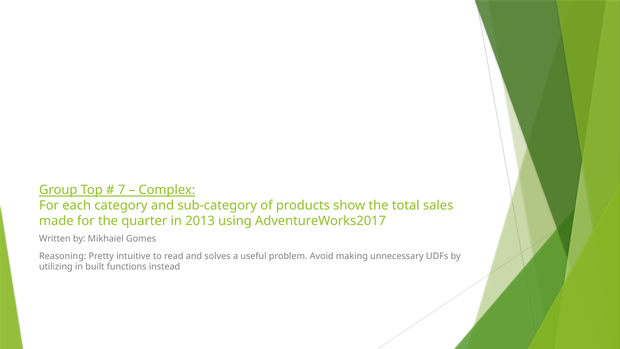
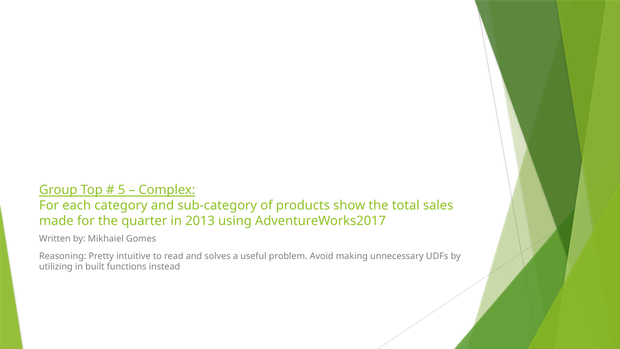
7: 7 -> 5 (122, 190)
